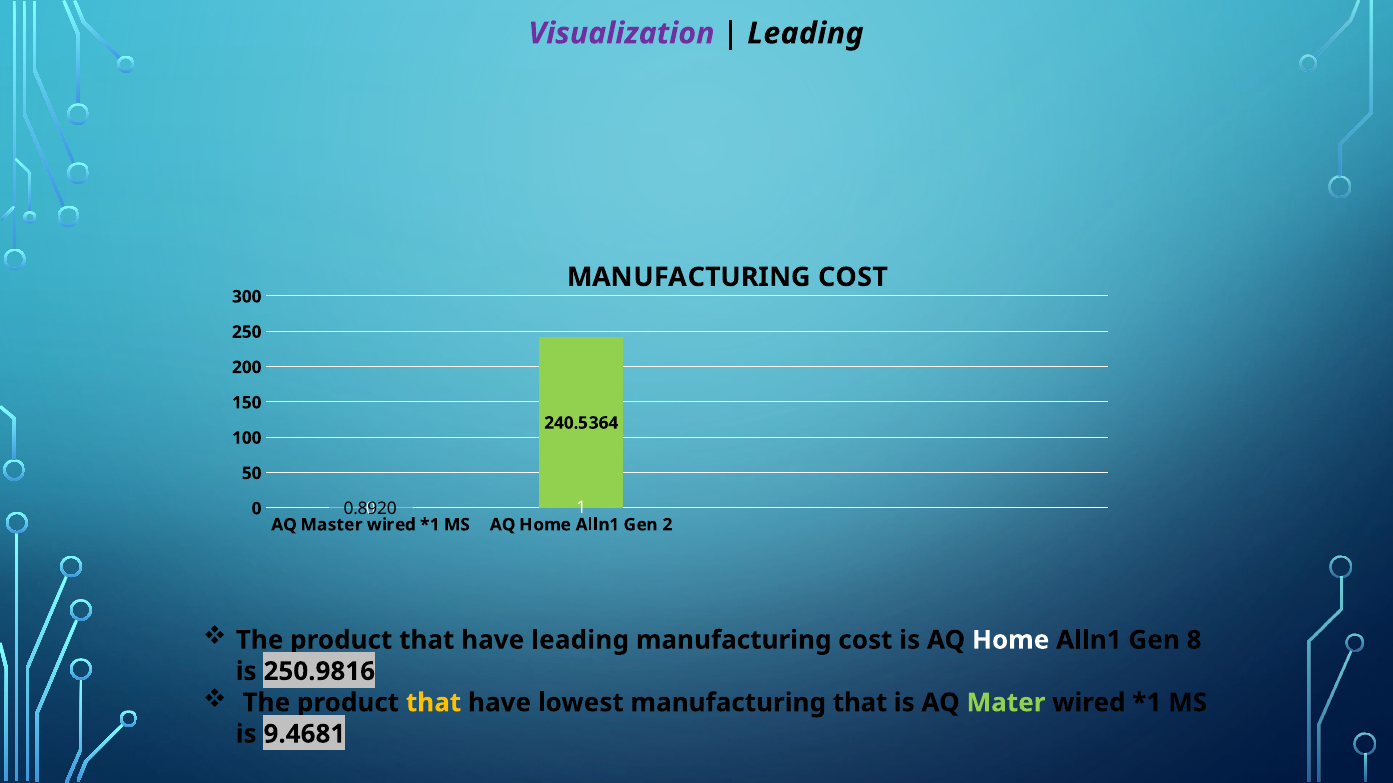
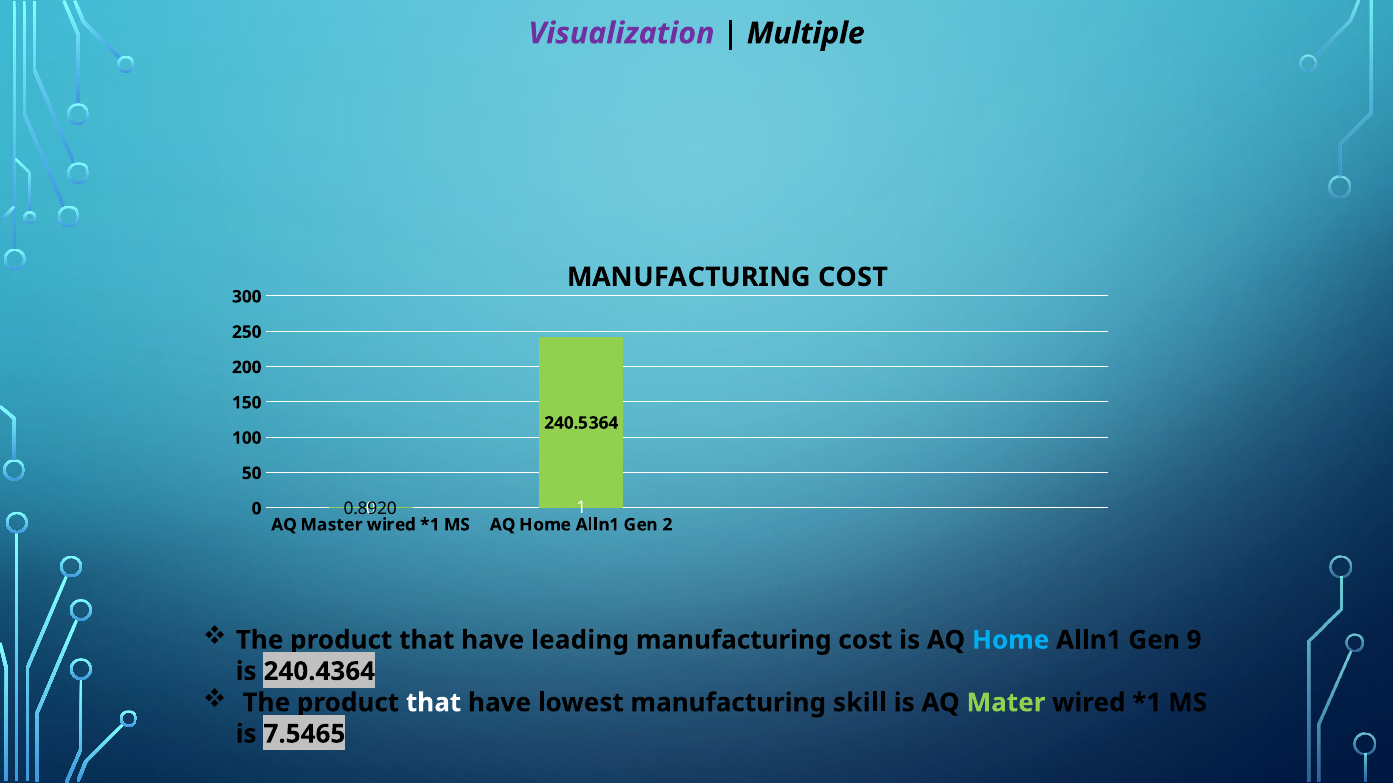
Leading: Leading -> Multiple (806, 33)
Home colour: white -> light blue (1011, 640)
8: 8 -> 9 (1194, 640)
250.9816: 250.9816 -> 240.4364 (319, 672)
that colour: yellow -> white (434, 703)
manufacturing that: that -> skill (860, 703)
9.4681: 9.4681 -> 7.5465 (304, 735)
